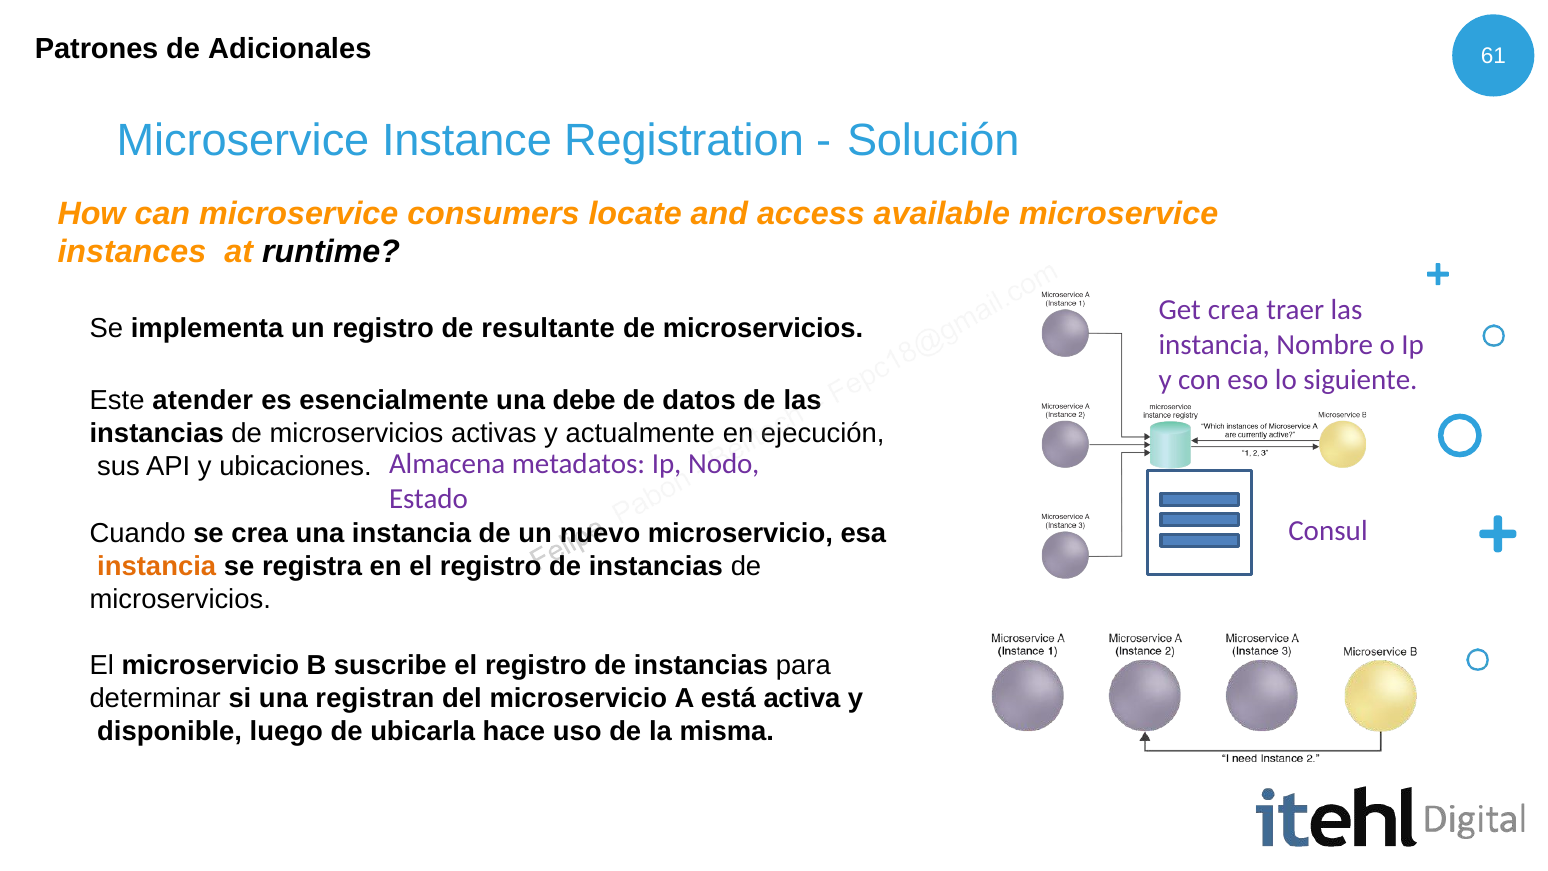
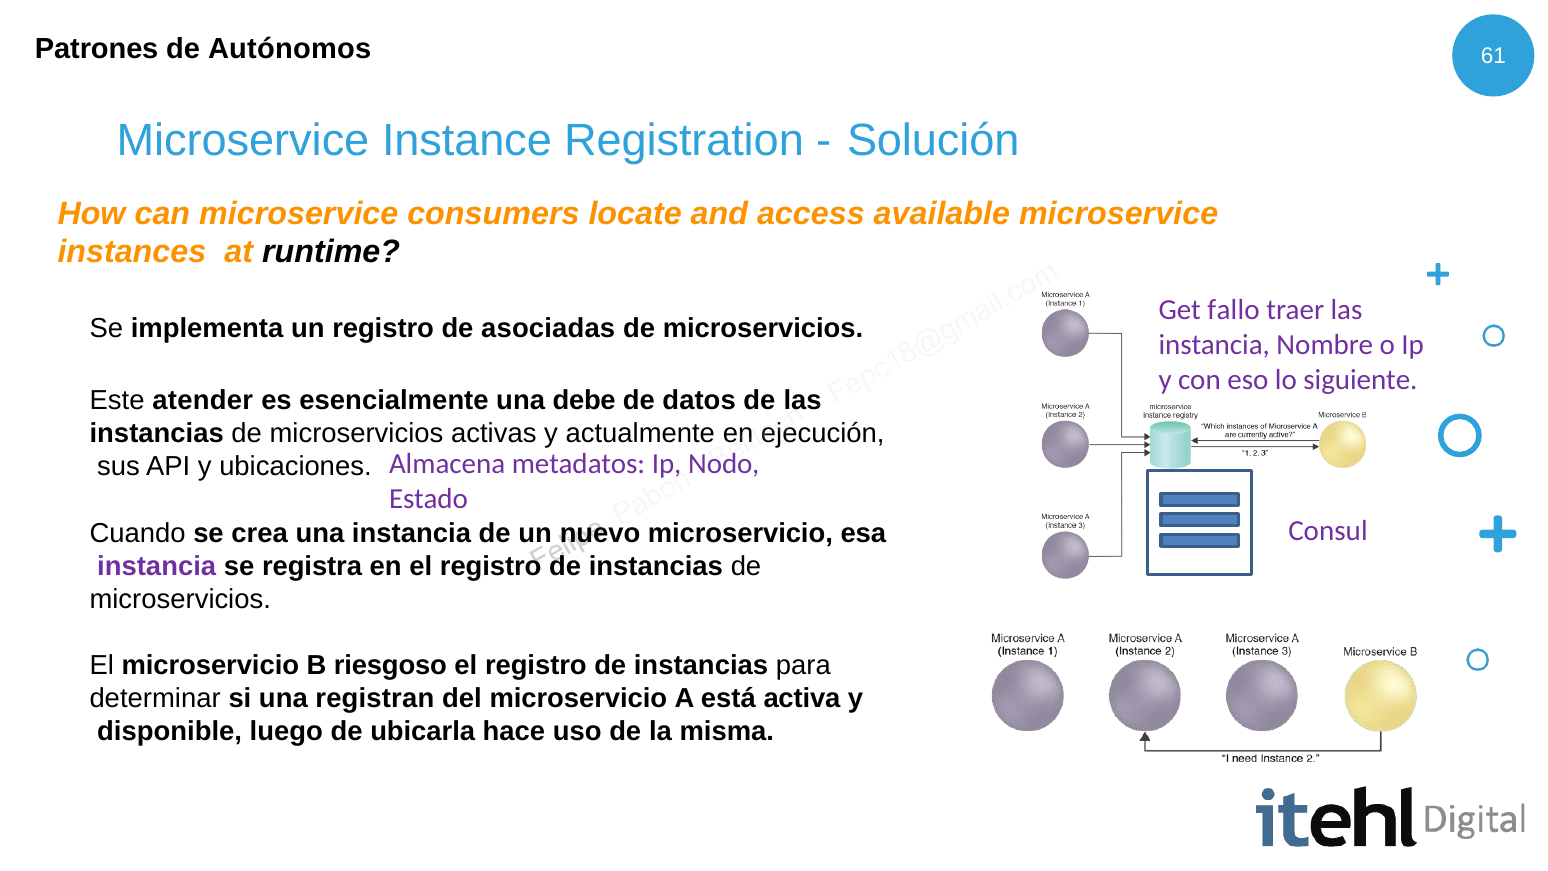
Adicionales: Adicionales -> Autónomos (290, 49)
Get crea: crea -> fallo (1234, 310)
resultante: resultante -> asociadas (548, 328)
instancia colour: orange -> purple (157, 566)
suscribe: suscribe -> riesgoso (390, 665)
